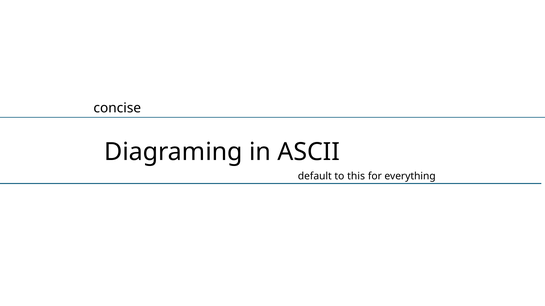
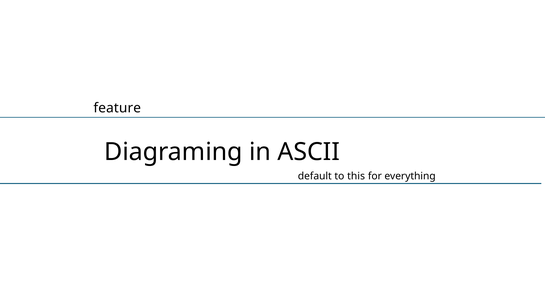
concise: concise -> feature (117, 108)
